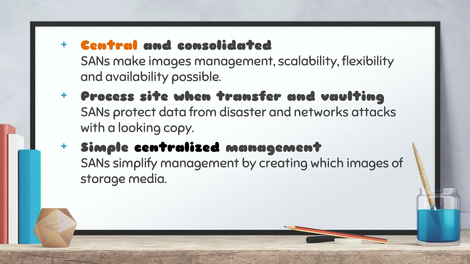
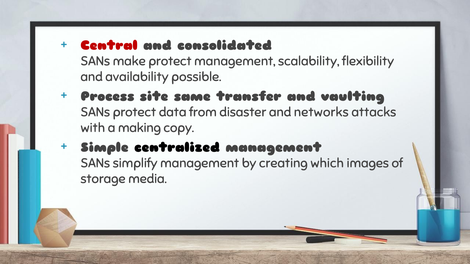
Central colour: orange -> red (109, 46)
make images: images -> protect (170, 61)
when: when -> same (192, 97)
looking: looking -> making (139, 128)
